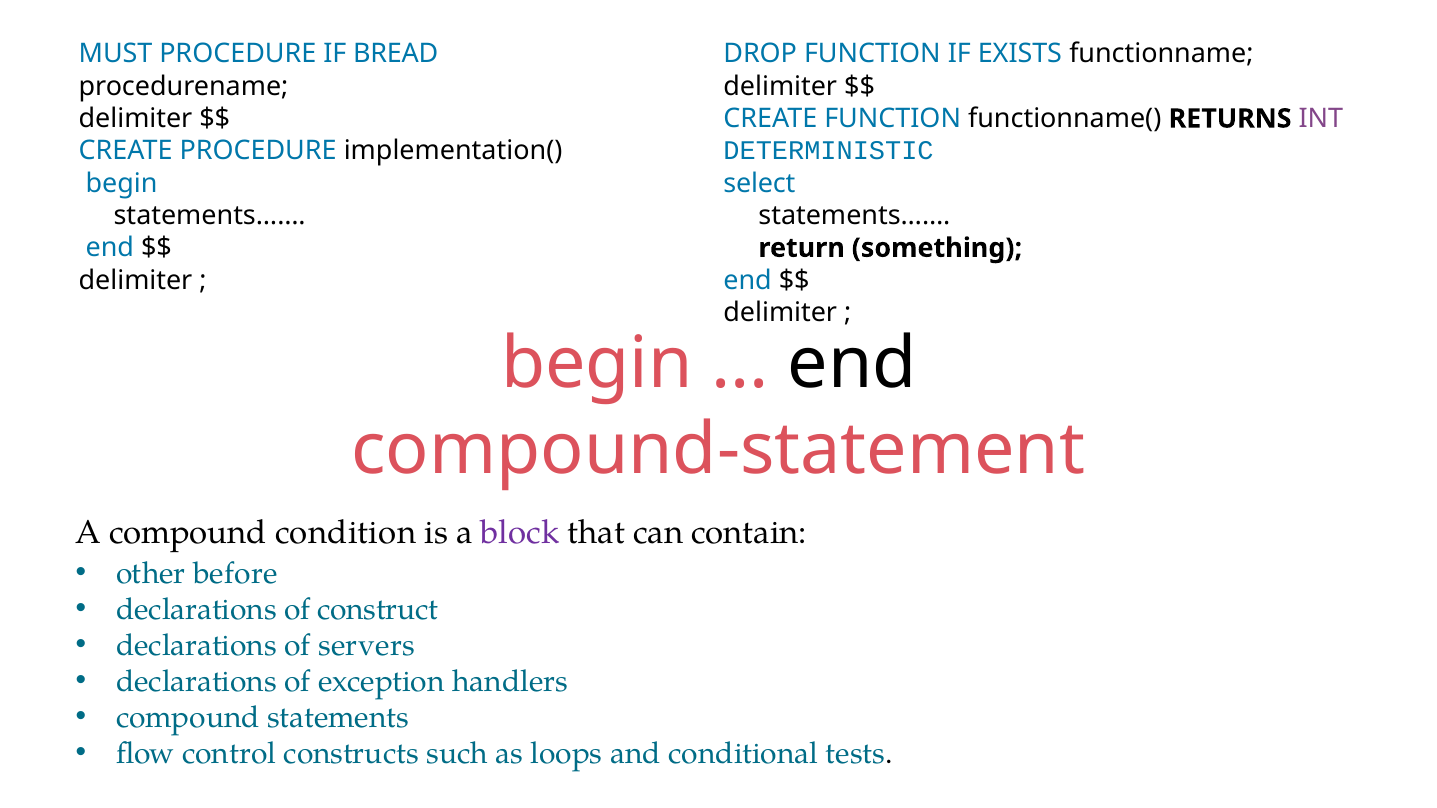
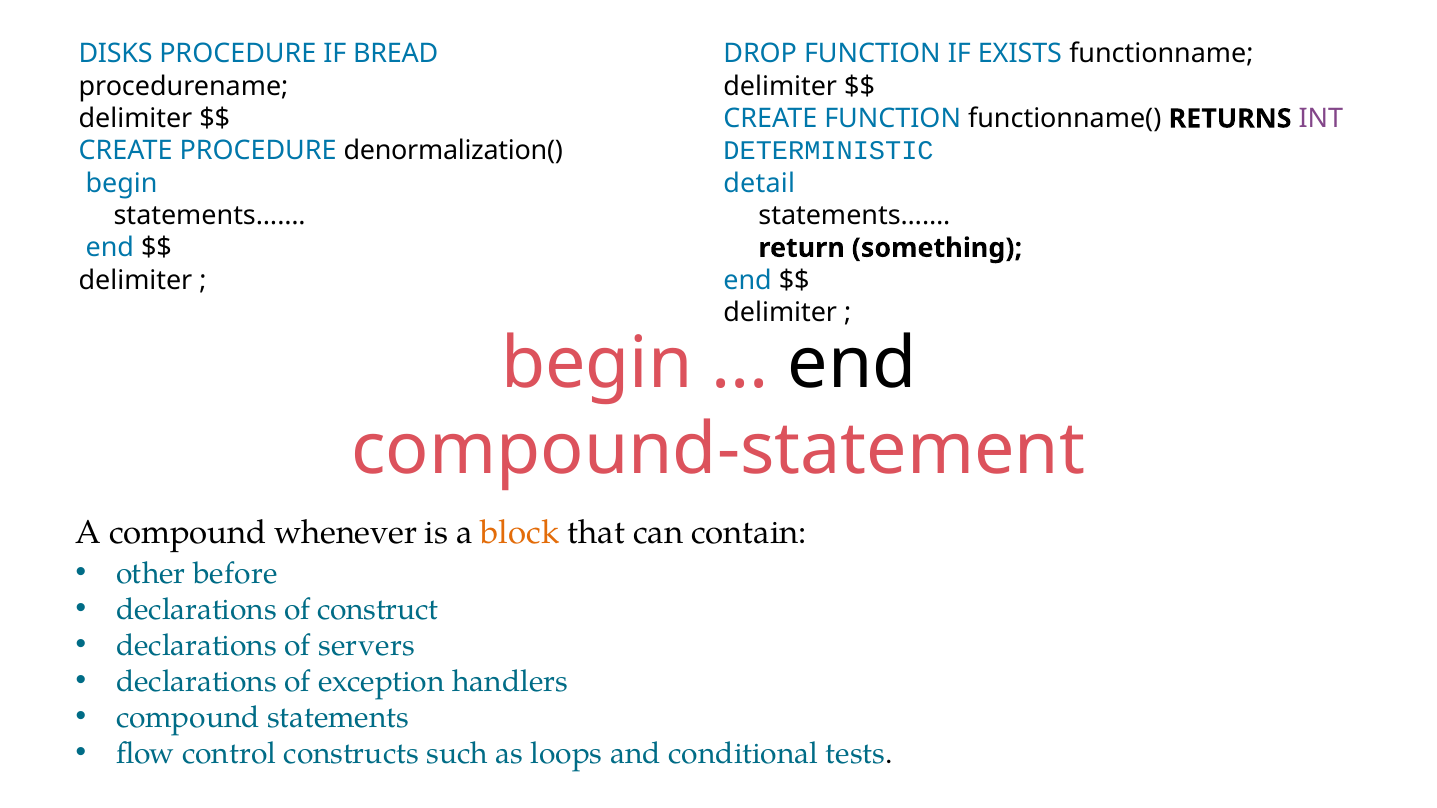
MUST: MUST -> DISKS (116, 54)
implementation(: implementation( -> denormalization( (453, 151)
select: select -> detail (759, 183)
condition: condition -> whenever (346, 533)
block colour: purple -> orange (520, 533)
